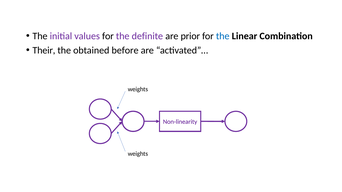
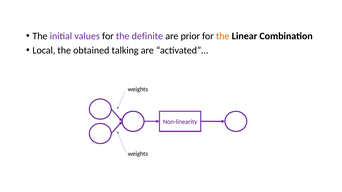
the colour: blue -> orange (223, 36)
Their: Their -> Local (44, 50)
before: before -> talking (125, 50)
